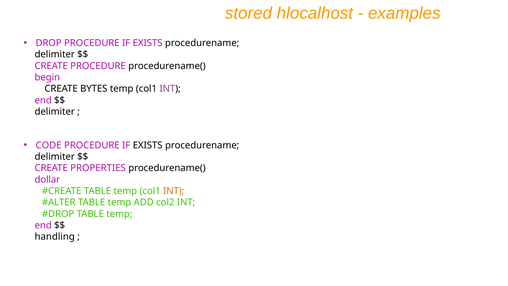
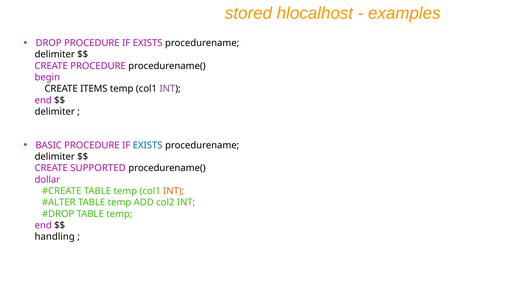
BYTES: BYTES -> ITEMS (94, 89)
CODE: CODE -> BASIC (49, 145)
EXISTS colour: black -> blue (148, 145)
PROPERTIES: PROPERTIES -> SUPPORTED (98, 168)
